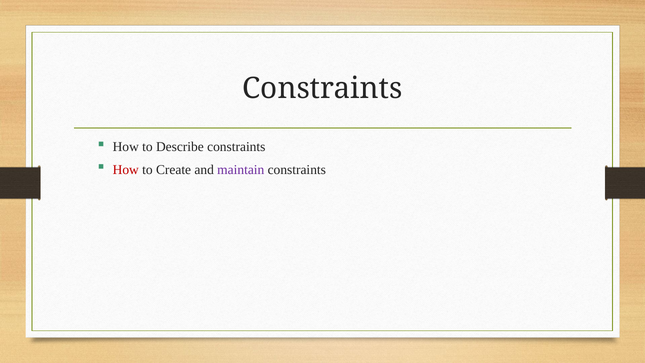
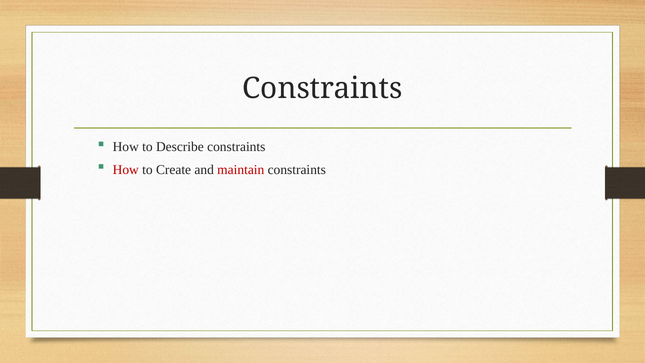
maintain colour: purple -> red (241, 170)
